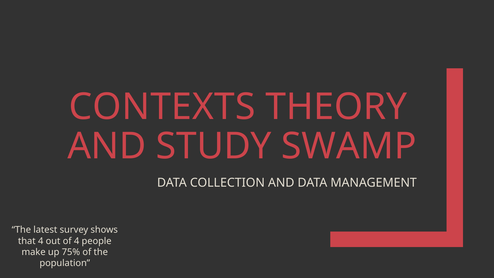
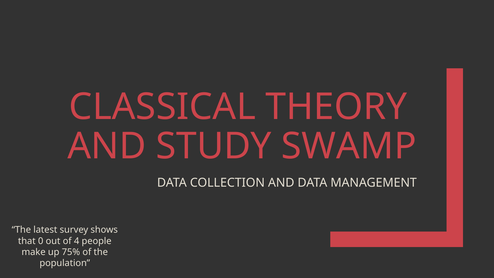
CONTEXTS: CONTEXTS -> CLASSICAL (162, 107)
that 4: 4 -> 0 (41, 241)
